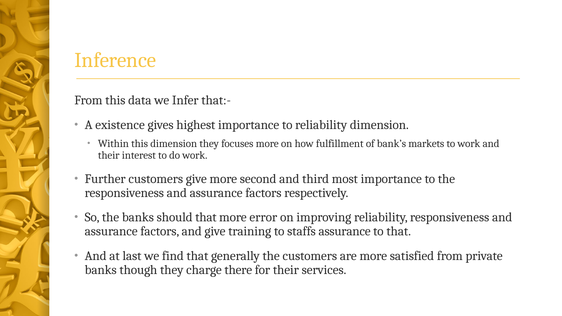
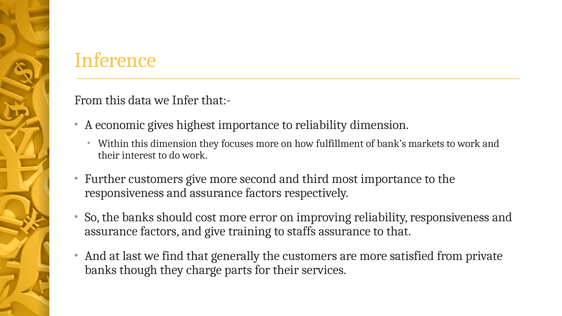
existence: existence -> economic (120, 125)
should that: that -> cost (206, 217)
there: there -> parts (238, 270)
